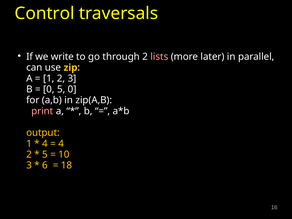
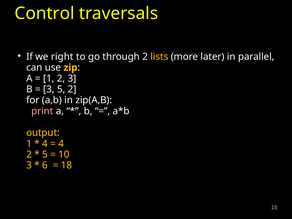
write: write -> right (62, 57)
lists colour: pink -> yellow (159, 57)
0: 0 -> 3 (49, 89)
5 0: 0 -> 2 (72, 89)
